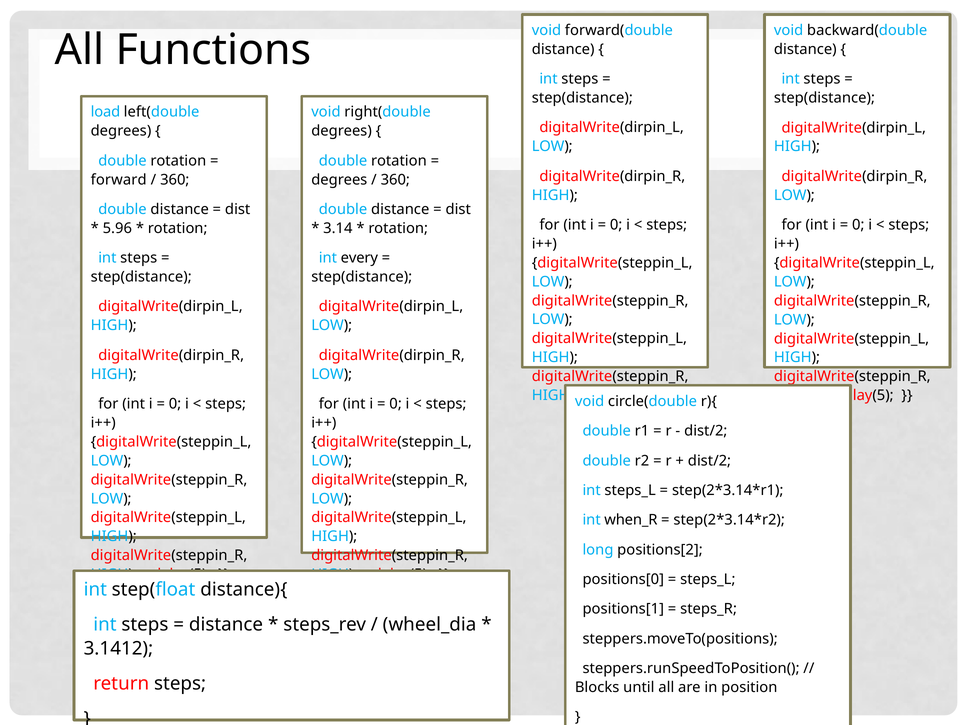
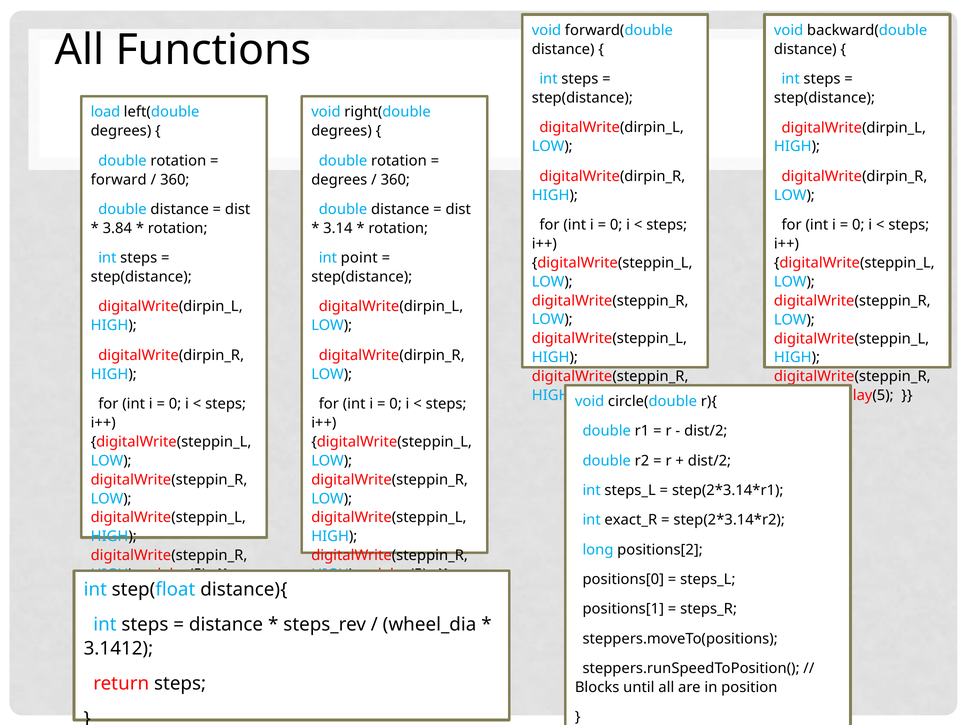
5.96: 5.96 -> 3.84 (117, 228)
every: every -> point (359, 258)
when_R: when_R -> exact_R (631, 520)
